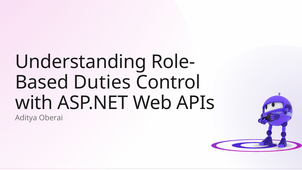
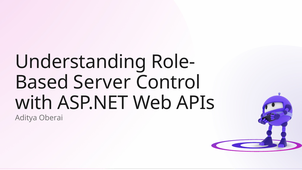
Duties: Duties -> Server (102, 82)
